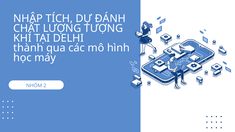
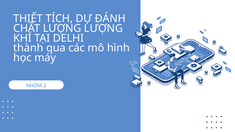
NHẬP: NHẬP -> THIẾT (28, 19)
LƯỢNG TƯỢNG: TƯỢNG -> LƯỢNG (103, 28)
